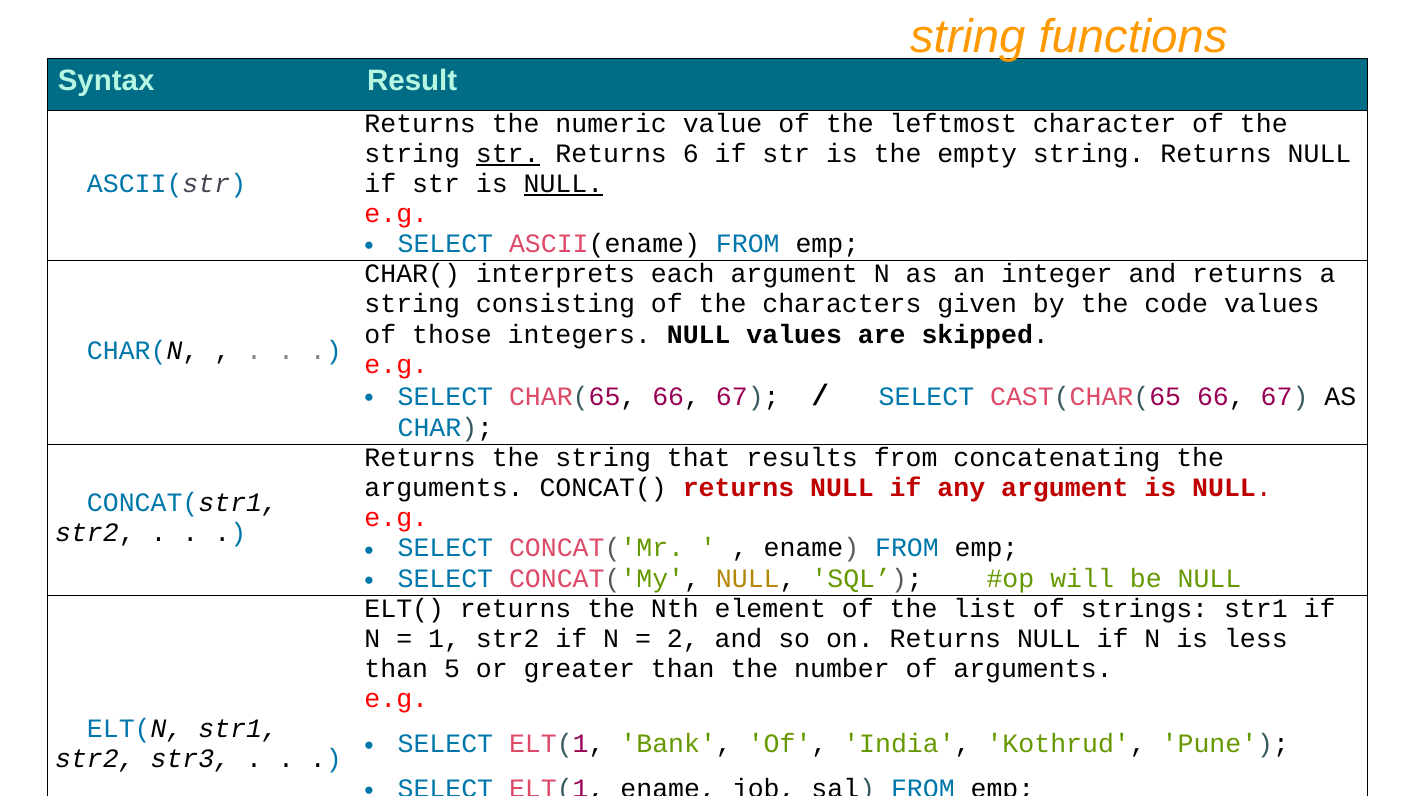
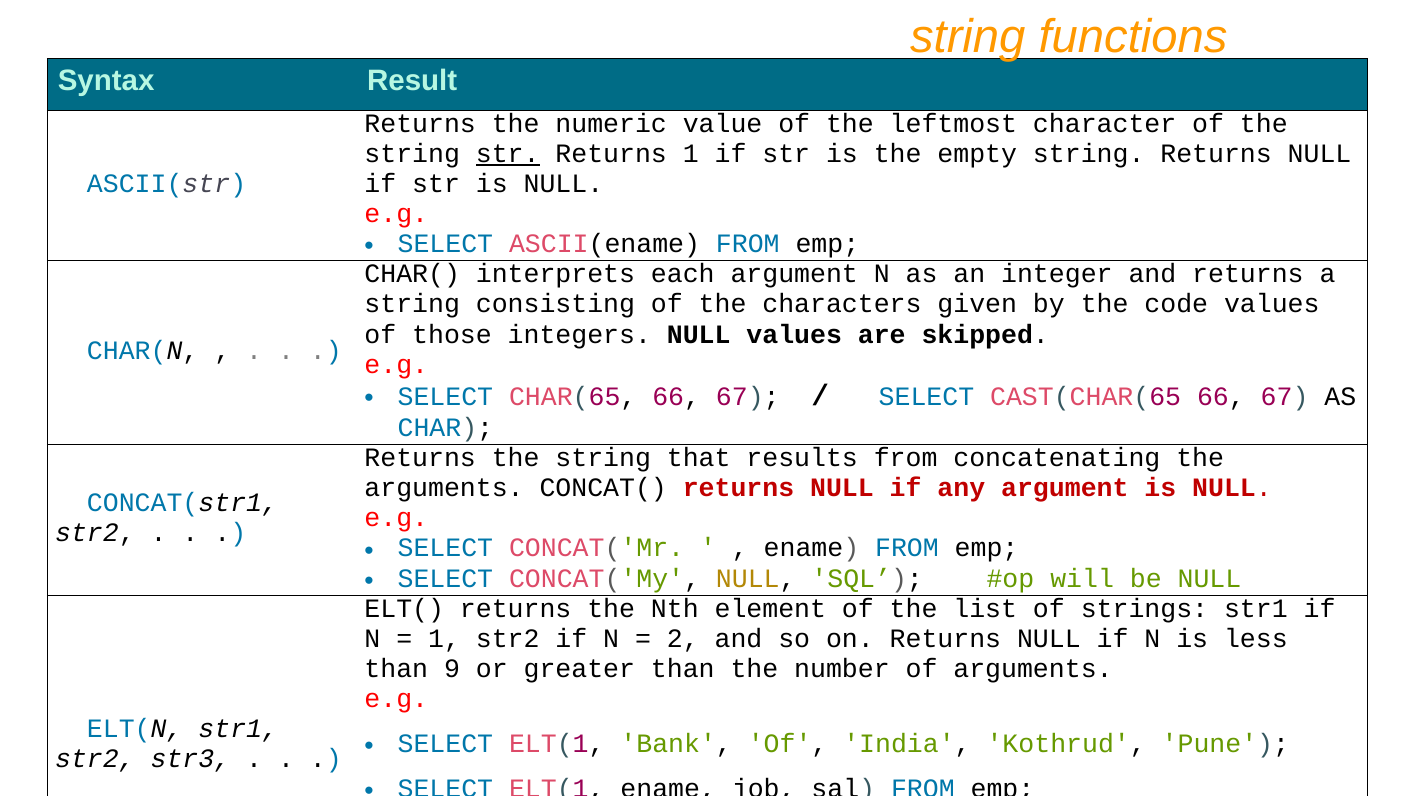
Returns 6: 6 -> 1 (691, 154)
NULL underline: present -> none (563, 184)
5: 5 -> 9 (452, 669)
